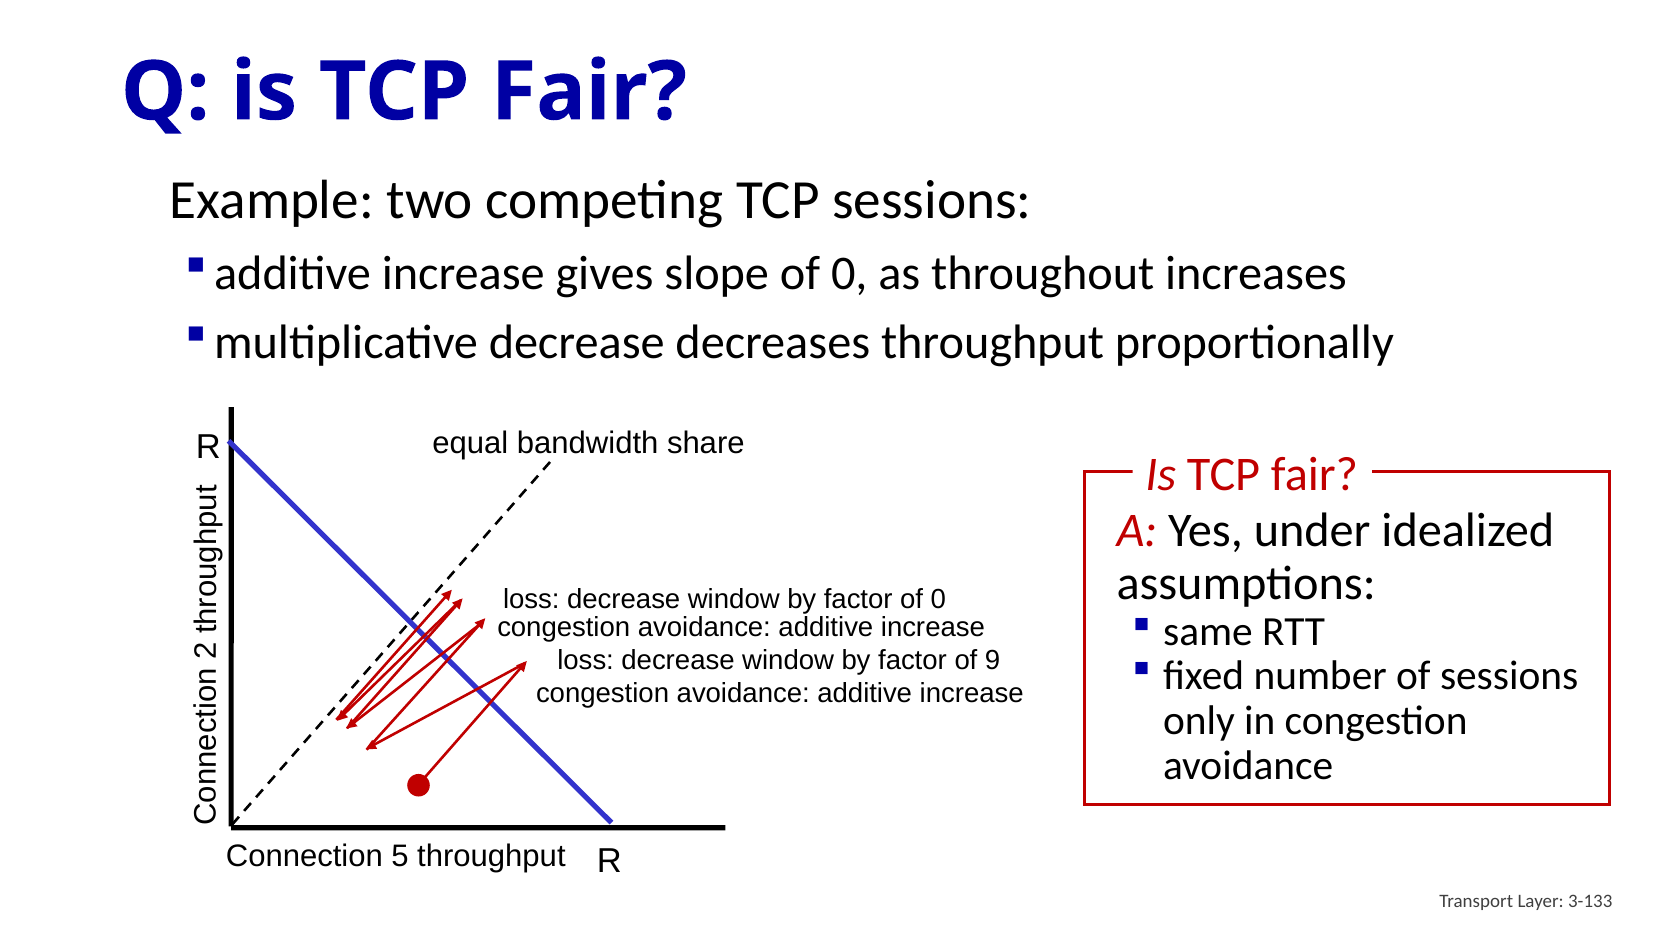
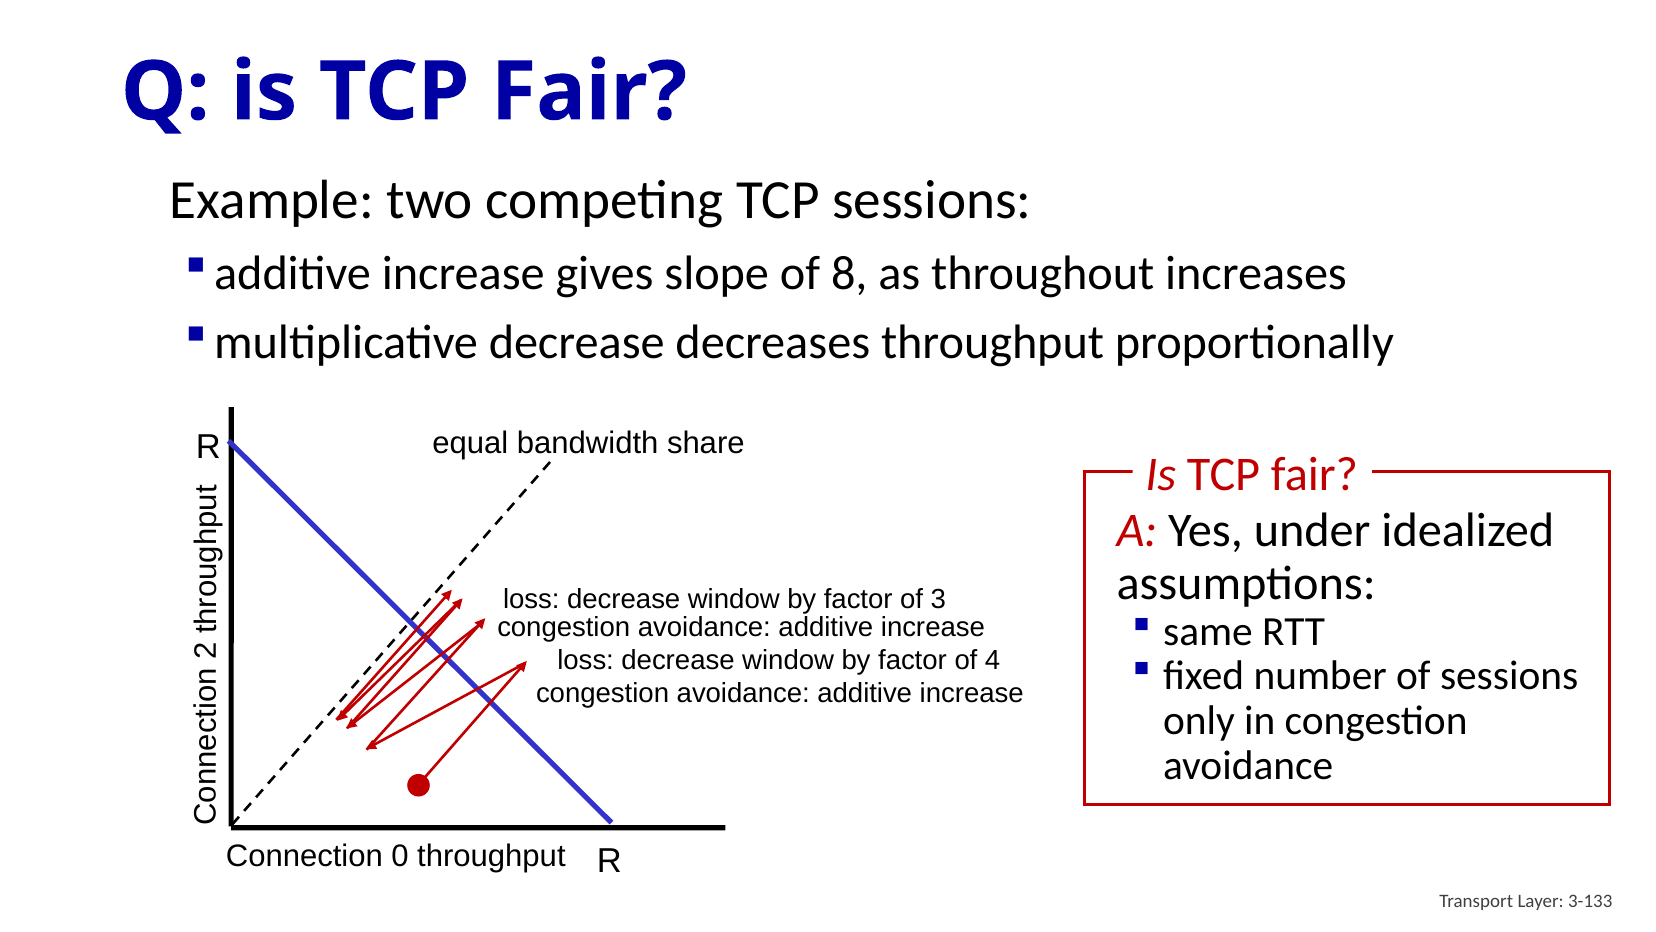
slope of 0: 0 -> 8 (849, 273)
factor of 0: 0 -> 3 (938, 599)
9: 9 -> 4 (993, 660)
5: 5 -> 0 (400, 856)
